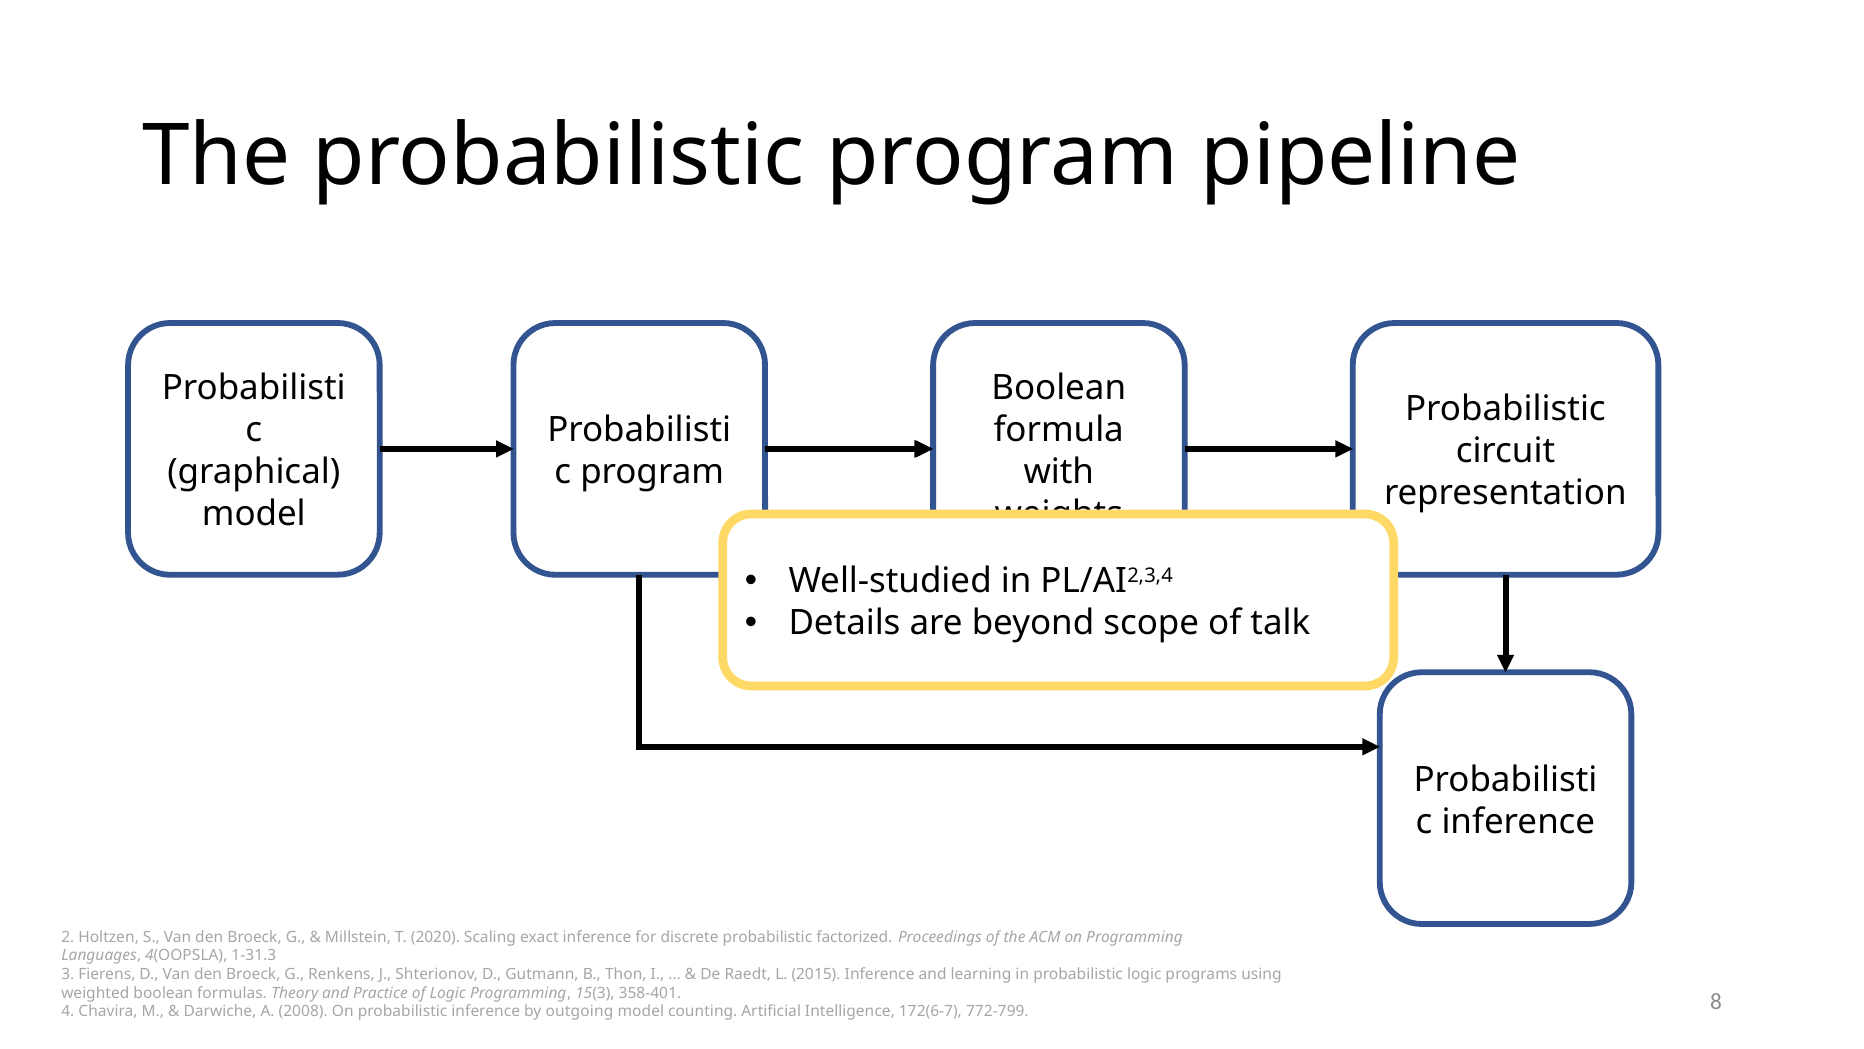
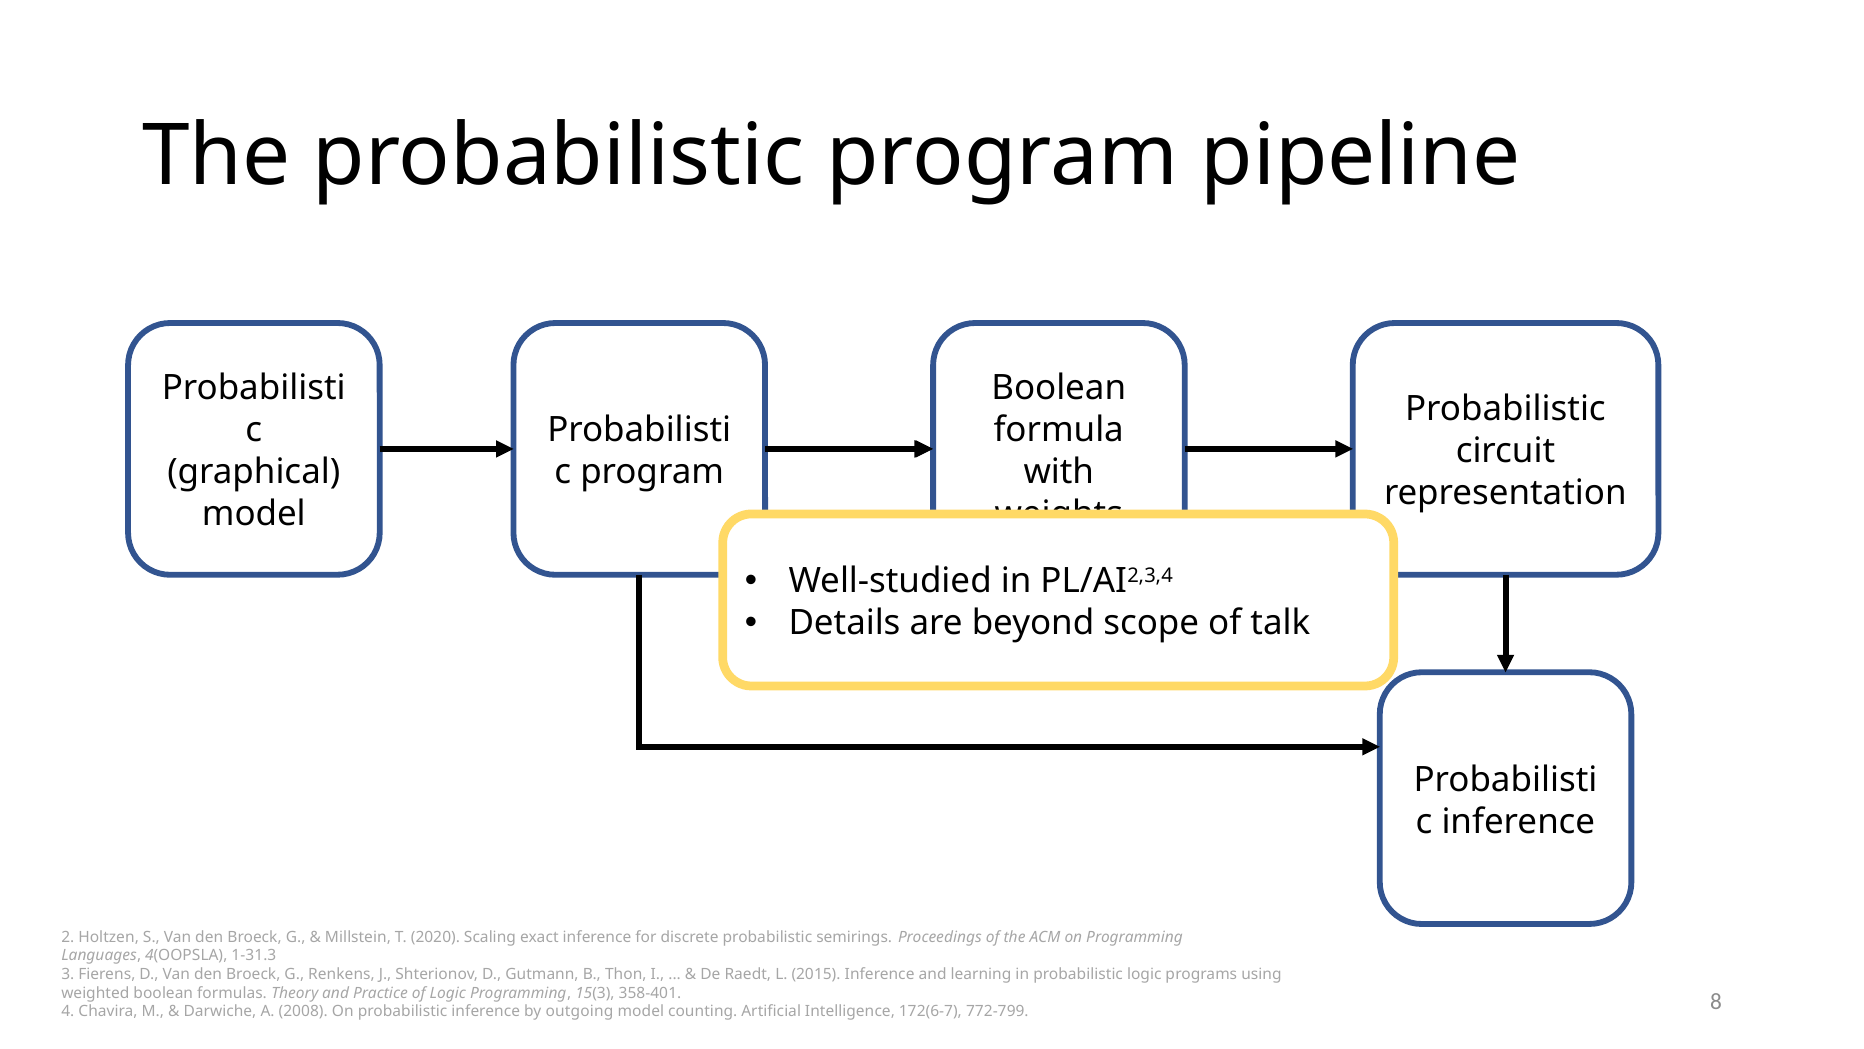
factorized: factorized -> semirings (854, 937)
